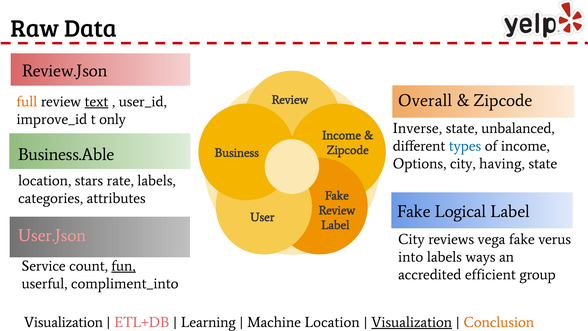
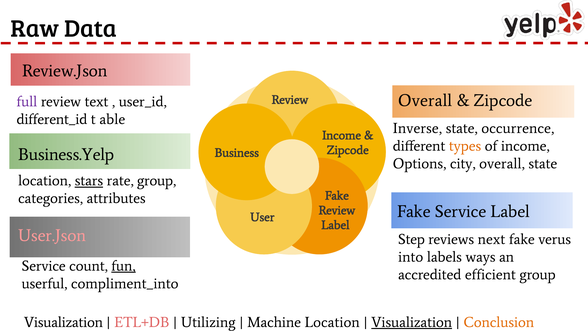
full colour: orange -> purple (27, 101)
text underline: present -> none (96, 101)
improve_id: improve_id -> different_id (52, 119)
only: only -> able (112, 119)
unbalanced: unbalanced -> occurrence (518, 128)
types colour: blue -> orange (465, 146)
Business.Able: Business.Able -> Business.Yelp (66, 154)
city having: having -> overall (502, 164)
stars underline: none -> present (89, 181)
rate labels: labels -> group (157, 181)
Fake Logical: Logical -> Service (461, 211)
City: City -> Step (411, 239)
vega: vega -> next (491, 239)
Learning: Learning -> Utilizing (208, 322)
